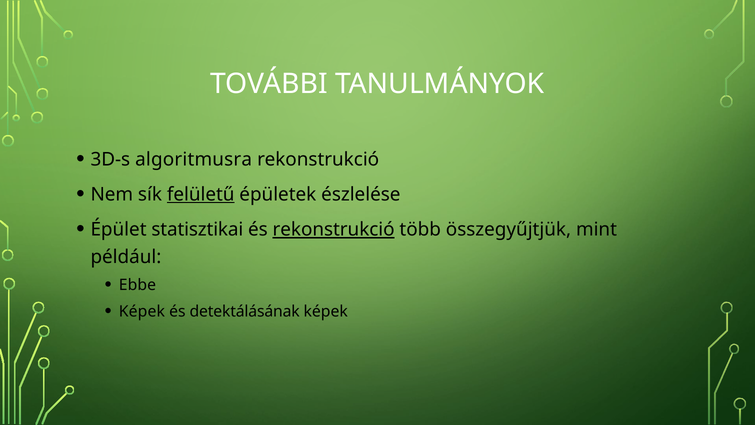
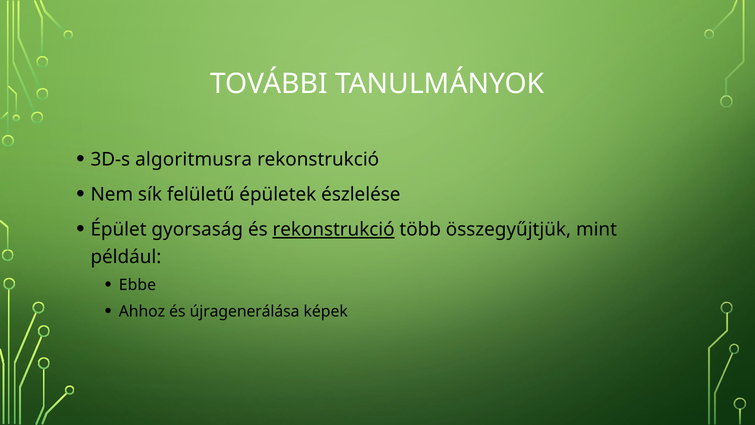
felületű underline: present -> none (201, 194)
statisztikai: statisztikai -> gyorsaság (197, 229)
Képek: Képek -> Ahhoz (142, 311)
detektálásának: detektálásának -> újragenerálása (245, 311)
